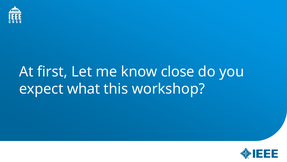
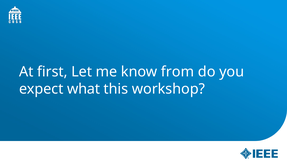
close: close -> from (178, 71)
